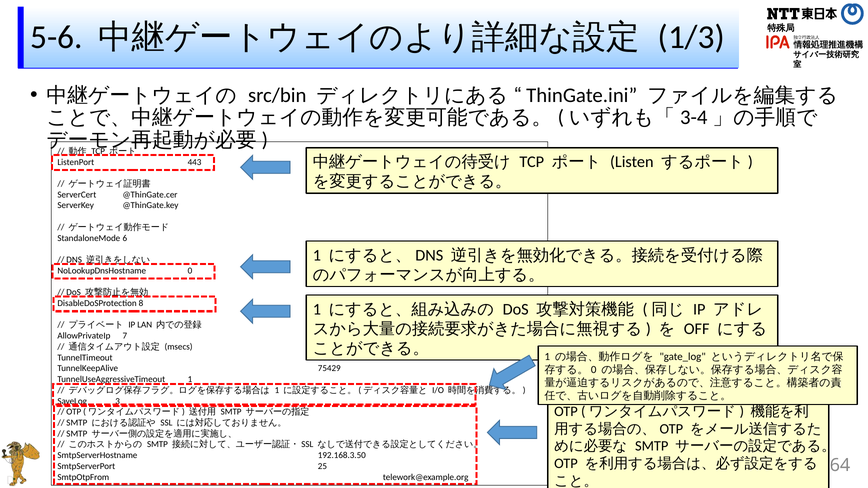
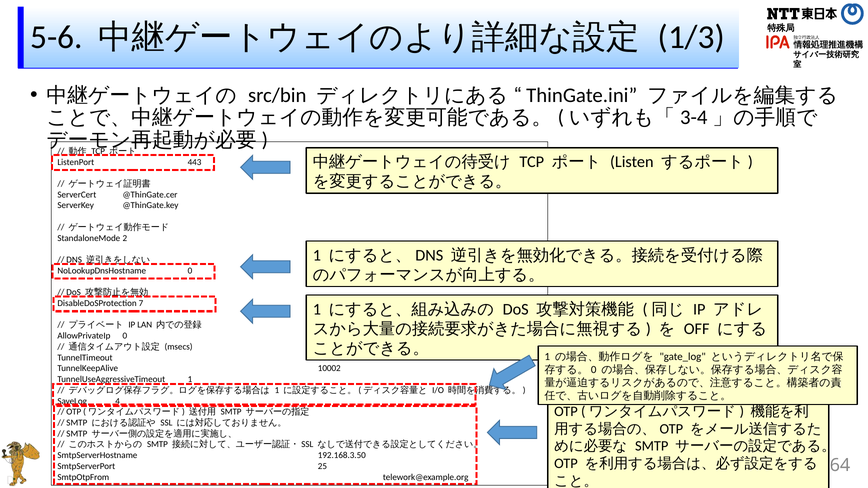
6: 6 -> 2 (125, 238)
8: 8 -> 7 (141, 303)
AllowPrivateIp 7: 7 -> 0 (125, 336)
75429: 75429 -> 10002 (329, 369)
3: 3 -> 4 (118, 401)
